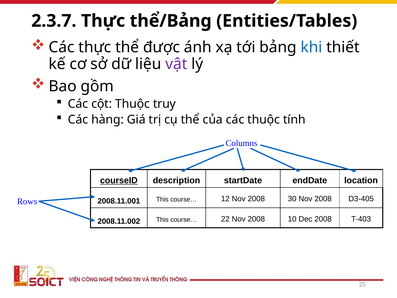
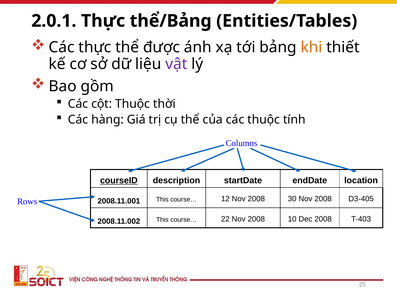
2.3.7: 2.3.7 -> 2.0.1 (54, 21)
khi colour: blue -> orange (311, 47)
truy: truy -> thời (164, 104)
